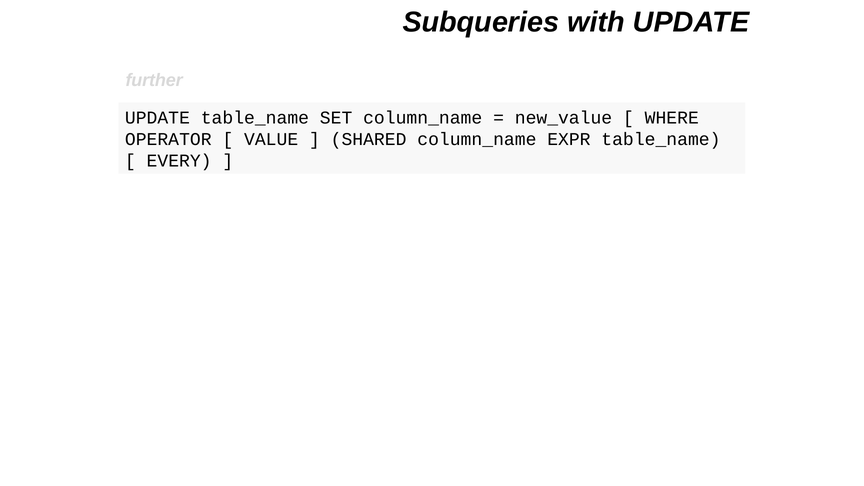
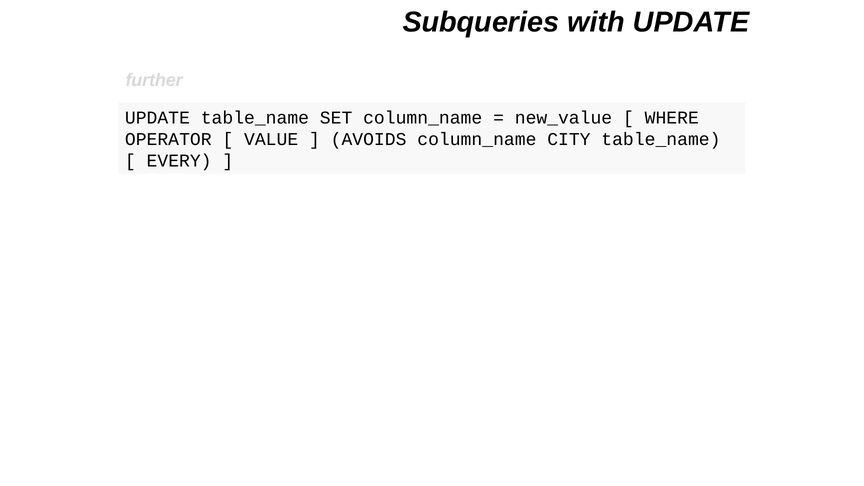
SHARED: SHARED -> AVOIDS (369, 139)
EXPR: EXPR -> CITY (569, 139)
